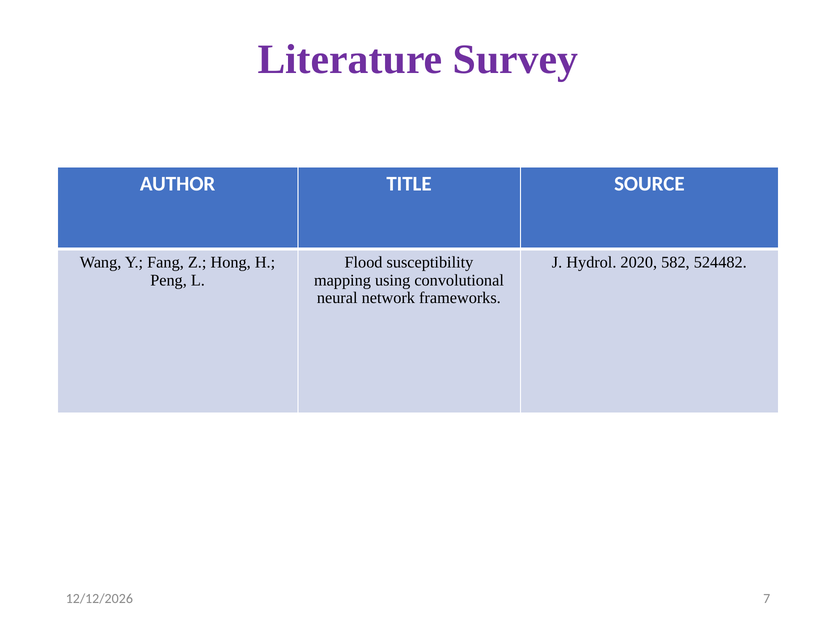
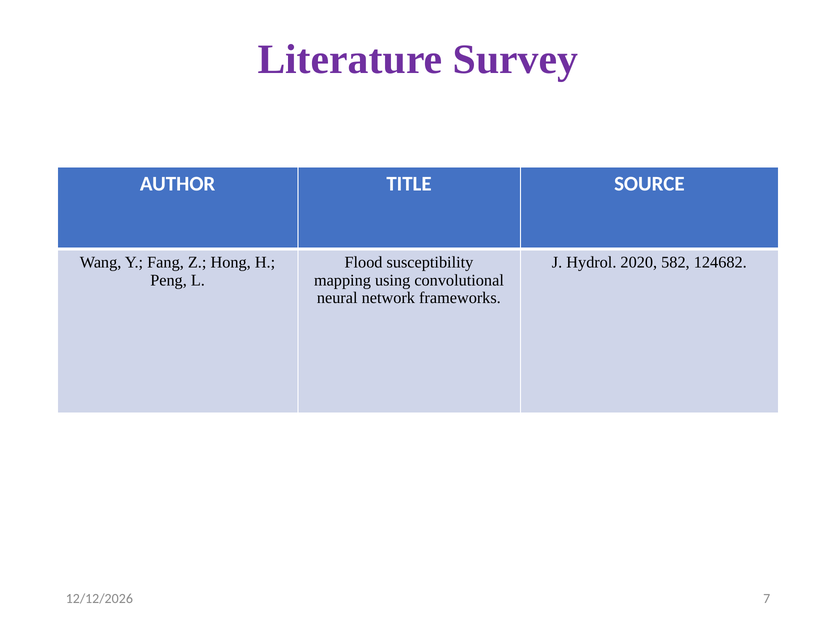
524482: 524482 -> 124682 (720, 262)
